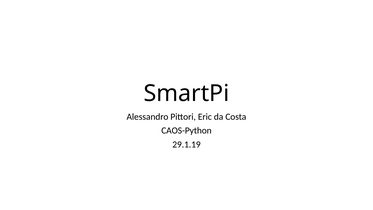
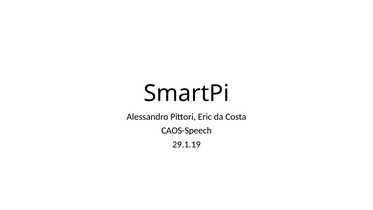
CAOS-Python: CAOS-Python -> CAOS-Speech (187, 131)
